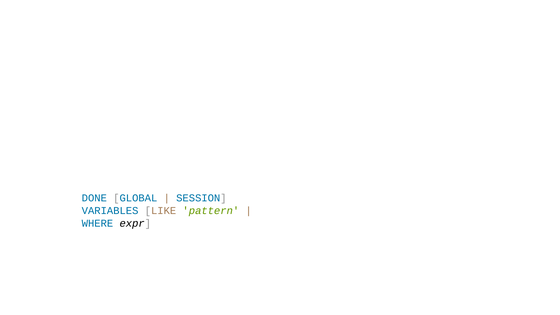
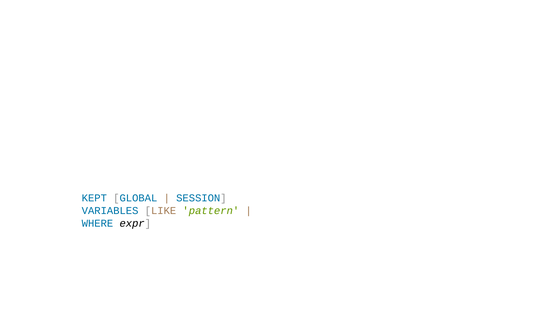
DONE: DONE -> KEPT (94, 198)
